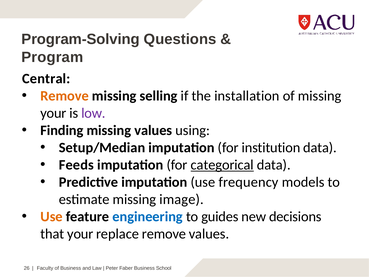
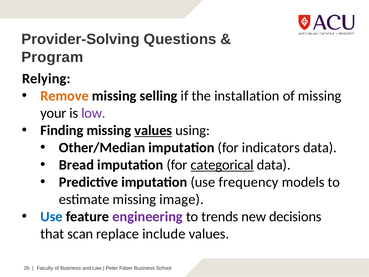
Program-Solving: Program-Solving -> Provider-Solving (81, 39)
Central: Central -> Relying (46, 79)
values underline: none -> present (153, 130)
Setup/Median: Setup/Median -> Other/Median (102, 148)
institution: institution -> indicators (271, 148)
Feeds: Feeds -> Bread (76, 165)
Use colour: orange -> blue (52, 216)
engineering colour: blue -> purple (148, 216)
guides: guides -> trends (220, 216)
that your: your -> scan (80, 234)
replace remove: remove -> include (164, 234)
